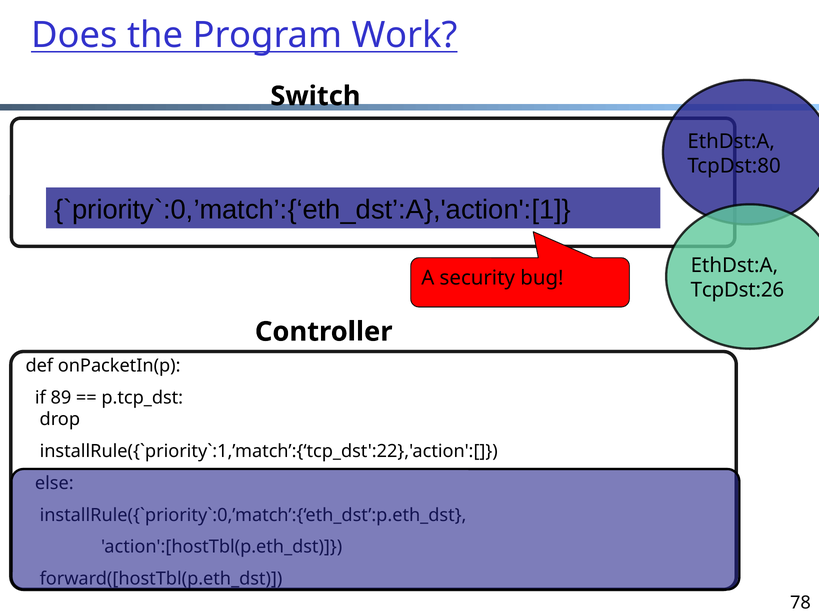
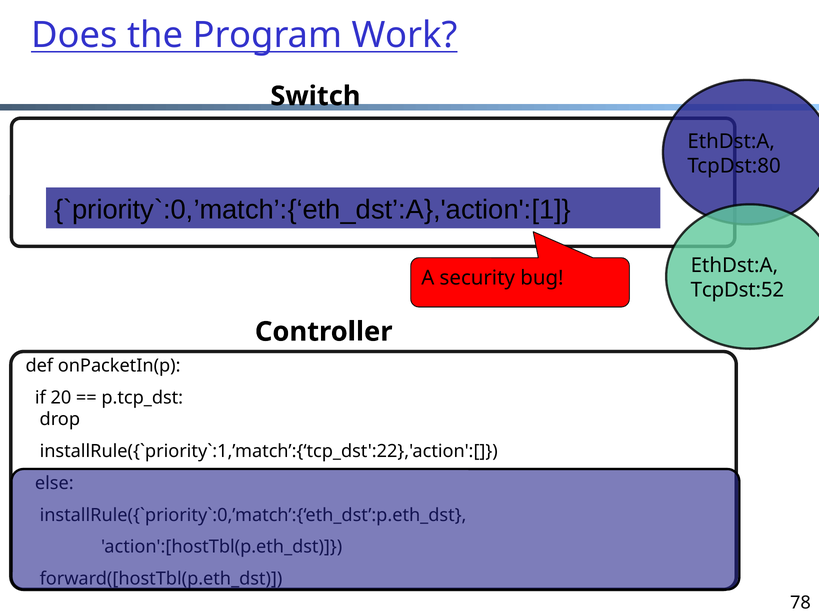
TcpDst:26: TcpDst:26 -> TcpDst:52 (737, 290)
89: 89 -> 20 (61, 398)
